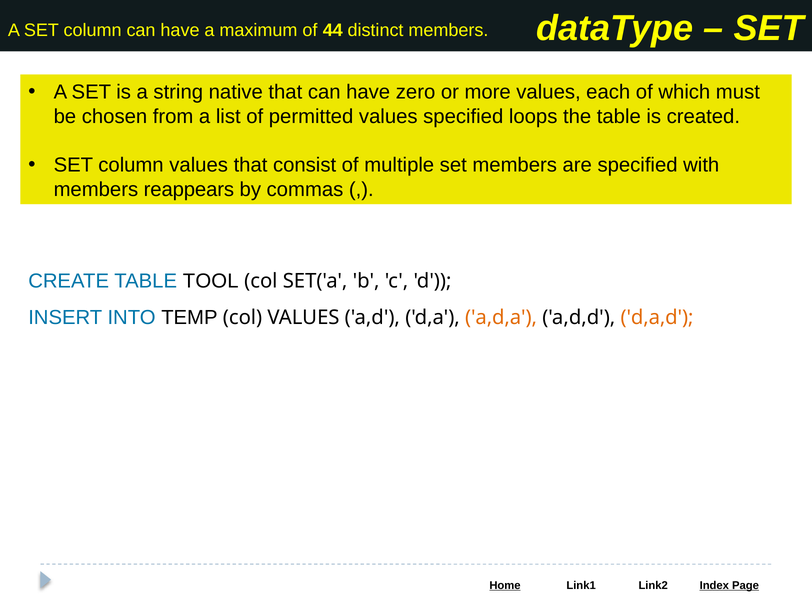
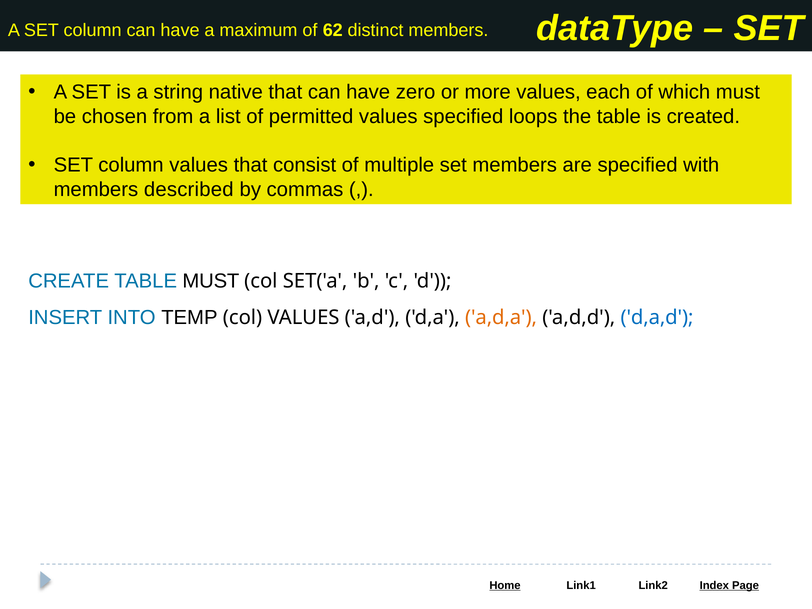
44: 44 -> 62 (333, 30)
reappears: reappears -> described (189, 189)
TABLE TOOL: TOOL -> MUST (211, 281)
d,a,d colour: orange -> blue (657, 317)
